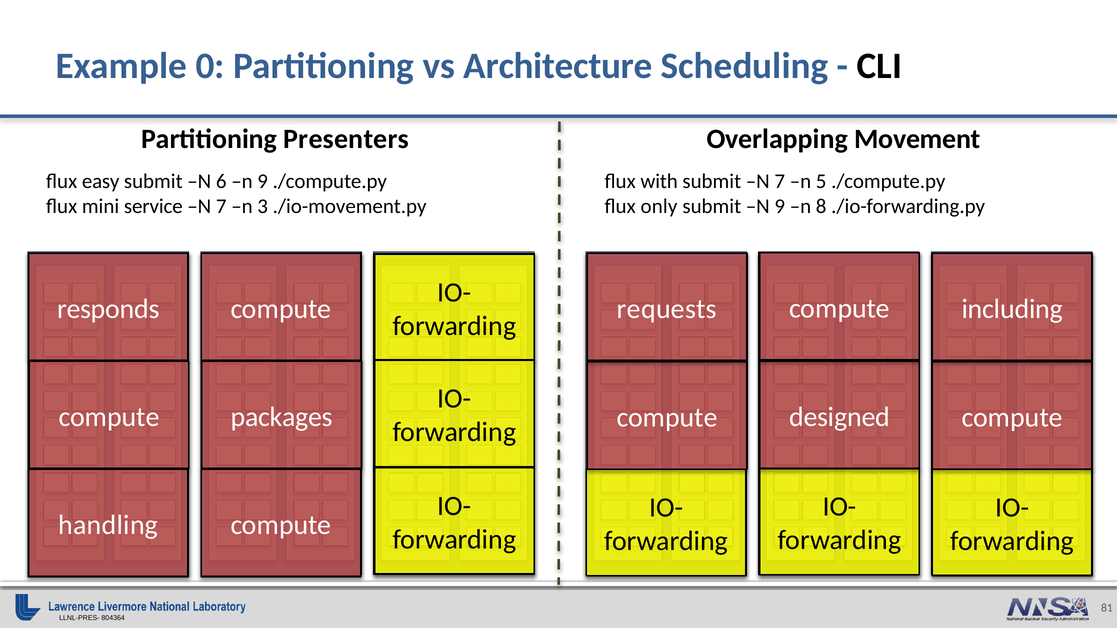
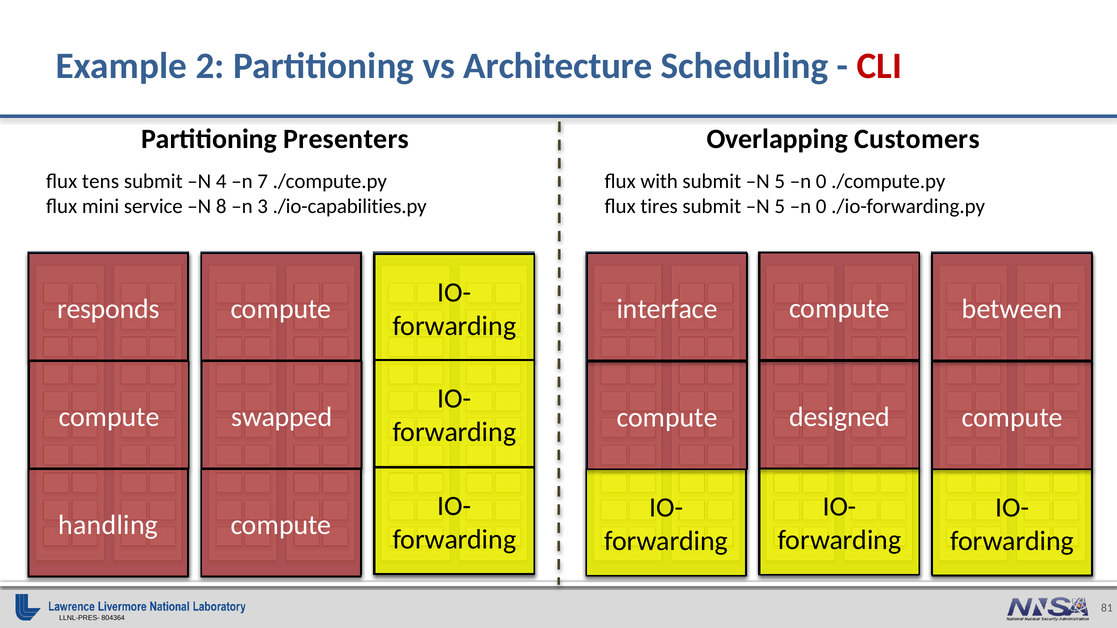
0: 0 -> 2 (210, 66)
CLI colour: black -> red (879, 66)
Movement: Movement -> Customers (917, 139)
easy: easy -> tens (101, 181)
6: 6 -> 4 (221, 181)
9: 9 -> 7 (263, 181)
7: 7 -> 5 (780, 181)
5: 5 -> 0 (821, 181)
7: 7 -> 8 (221, 207)
./io-movement.py: ./io-movement.py -> ./io-capabilities.py (350, 207)
only: only -> tires (659, 207)
9: 9 -> 5 (780, 207)
8: 8 -> 0 (821, 207)
requests: requests -> interface (667, 309)
including: including -> between (1012, 309)
packages: packages -> swapped (282, 417)
